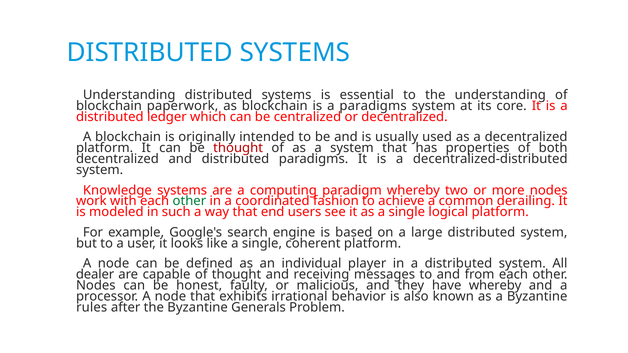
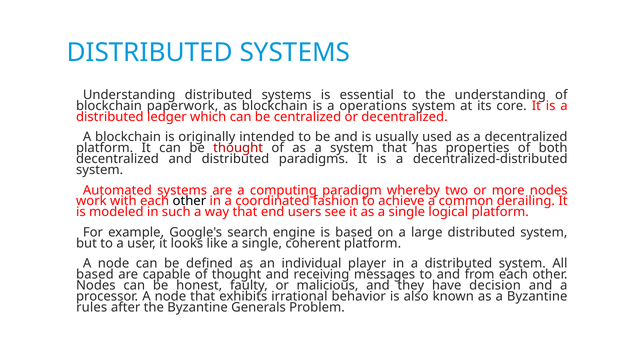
a paradigms: paradigms -> operations (373, 106)
Knowledge: Knowledge -> Automated (117, 190)
other colour: green -> black (189, 201)
dealer: dealer -> based (95, 275)
have whereby: whereby -> decision (495, 286)
